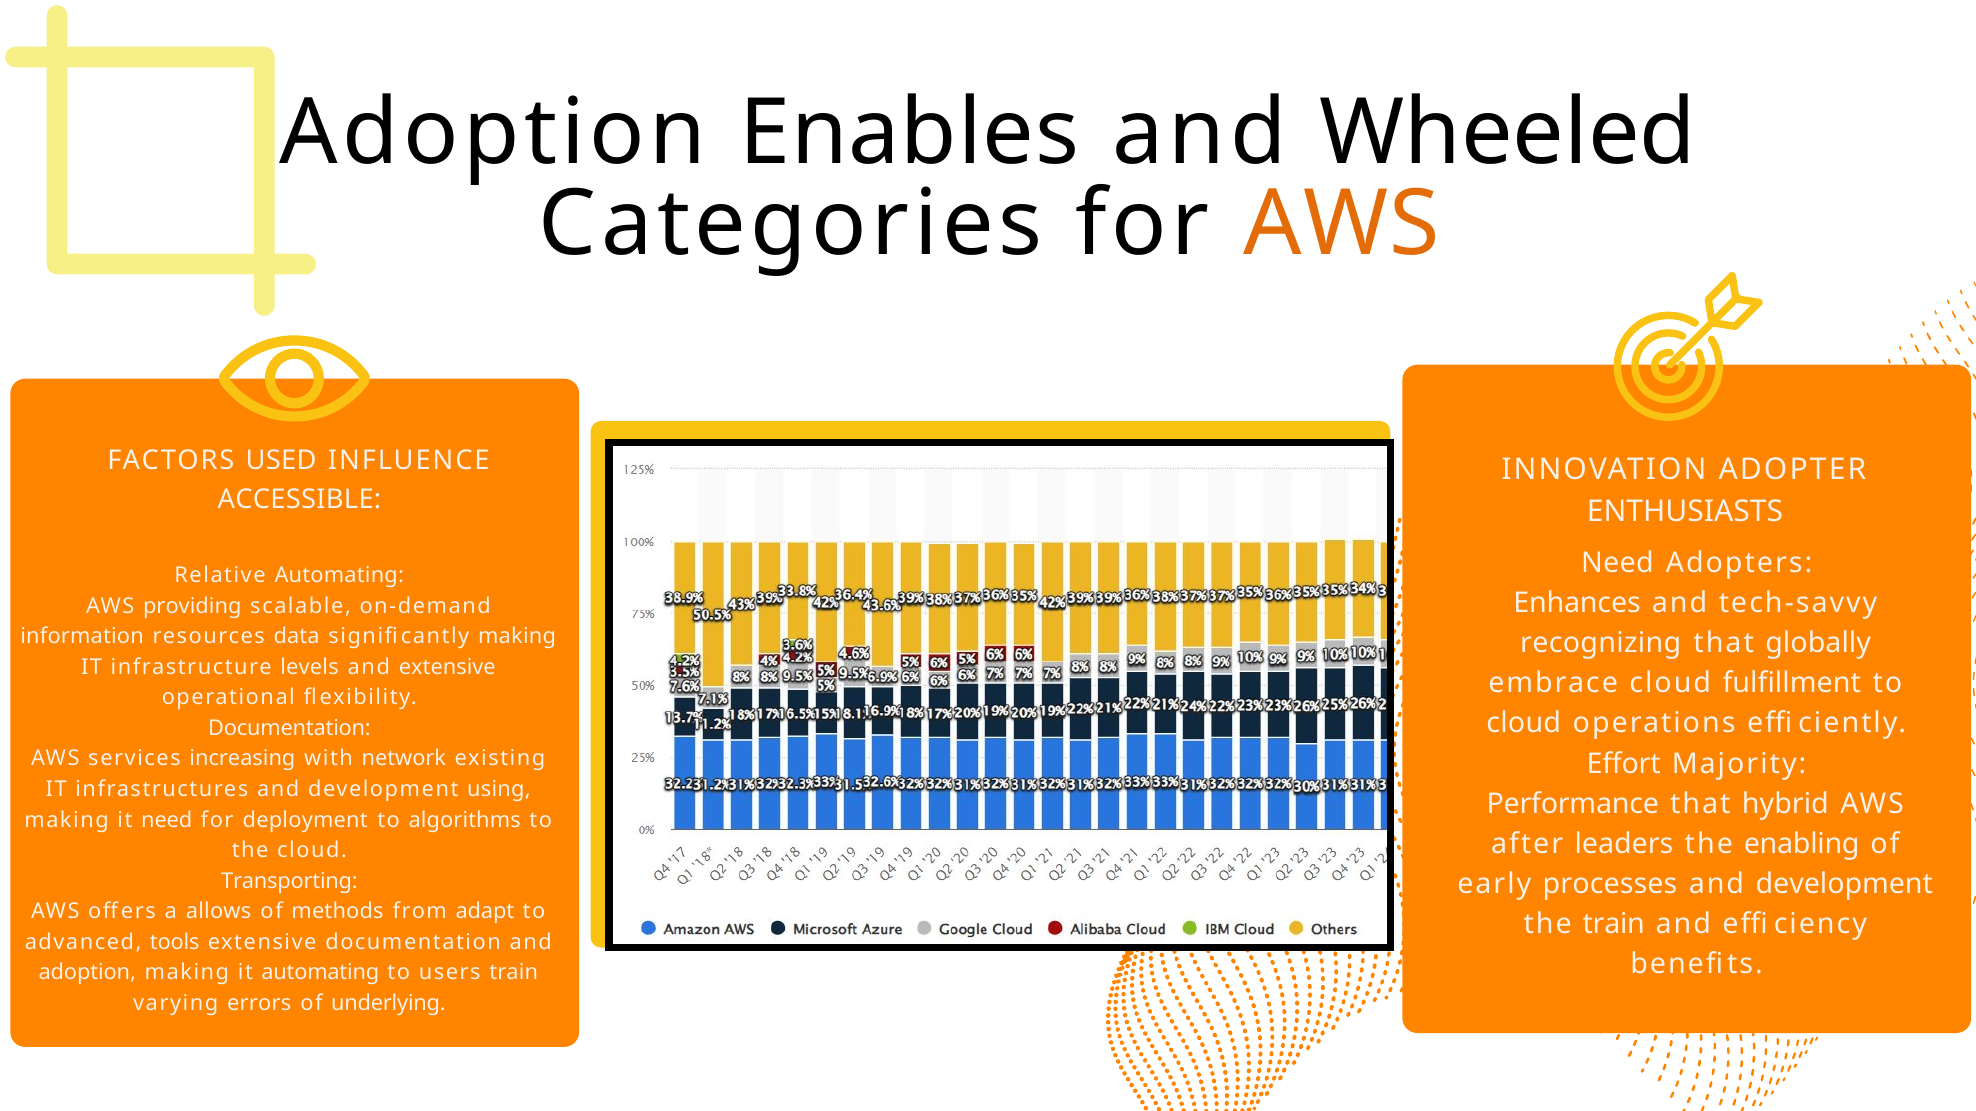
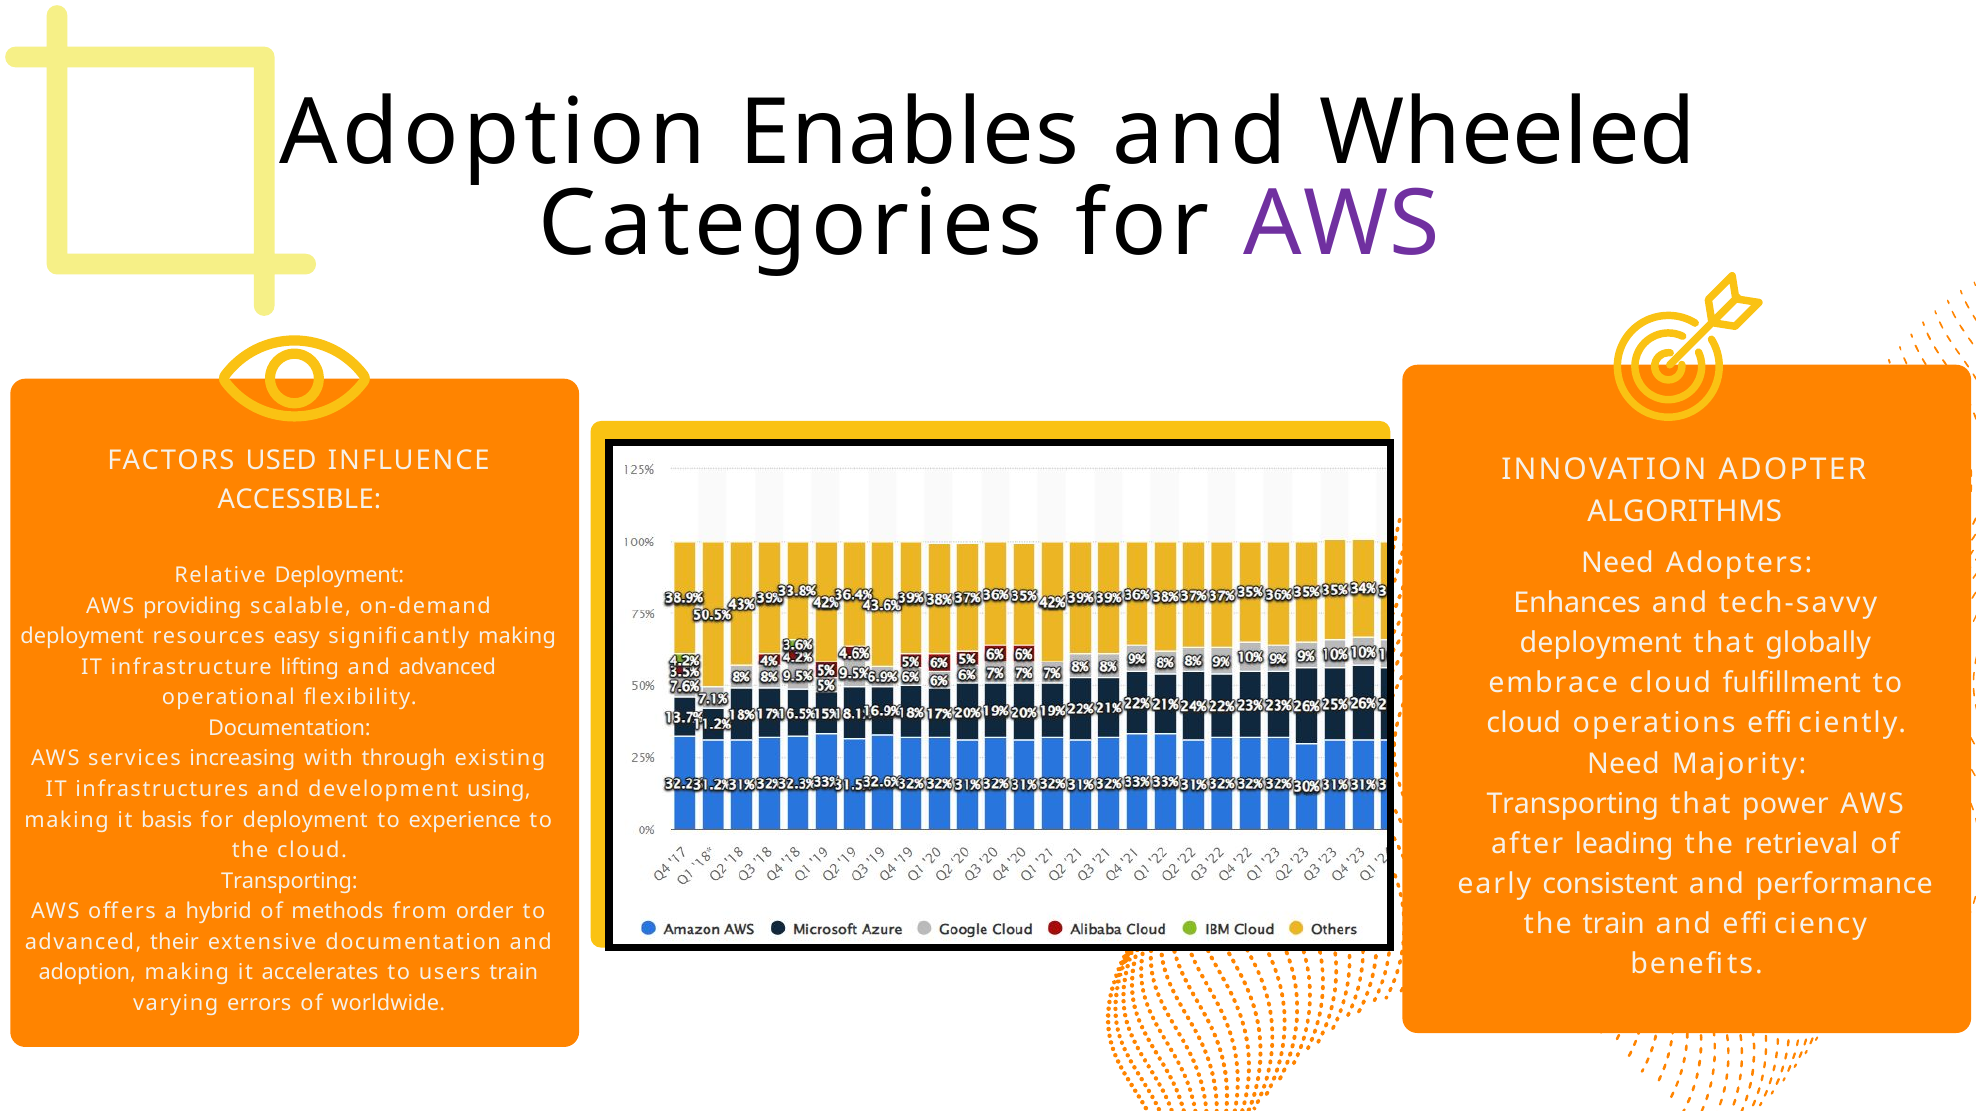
AWS colour: orange -> purple (1342, 225)
ENTHUSIASTS: ENTHUSIASTS -> ALGORITHMS (1685, 512)
Relative Automating: Automating -> Deployment (339, 576)
information: information -> deployment (82, 637)
data: data -> easy (297, 637)
recognizing: recognizing -> deployment (1601, 644)
levels: levels -> lifting (310, 667)
and extensive: extensive -> advanced (447, 667)
network: network -> through (404, 759)
Effort: Effort -> Need (1623, 764)
Performance: Performance -> Transporting (1573, 804)
hybrid: hybrid -> power (1785, 804)
it need: need -> basis (167, 820)
algorithms: algorithms -> experience (465, 820)
leaders: leaders -> leading (1624, 844)
enabling: enabling -> retrieval (1801, 844)
processes: processes -> consistent (1610, 884)
development: development -> performance (1844, 884)
allows: allows -> hybrid (219, 912)
adapt: adapt -> order (485, 912)
tools: tools -> their (175, 943)
it automating: automating -> accelerates (320, 973)
underlying: underlying -> worldwide (388, 1004)
